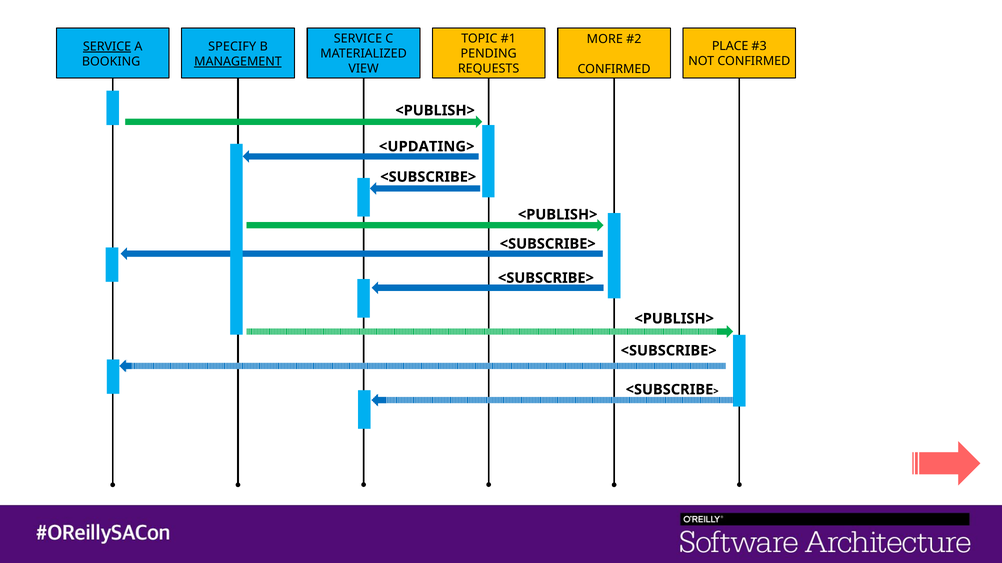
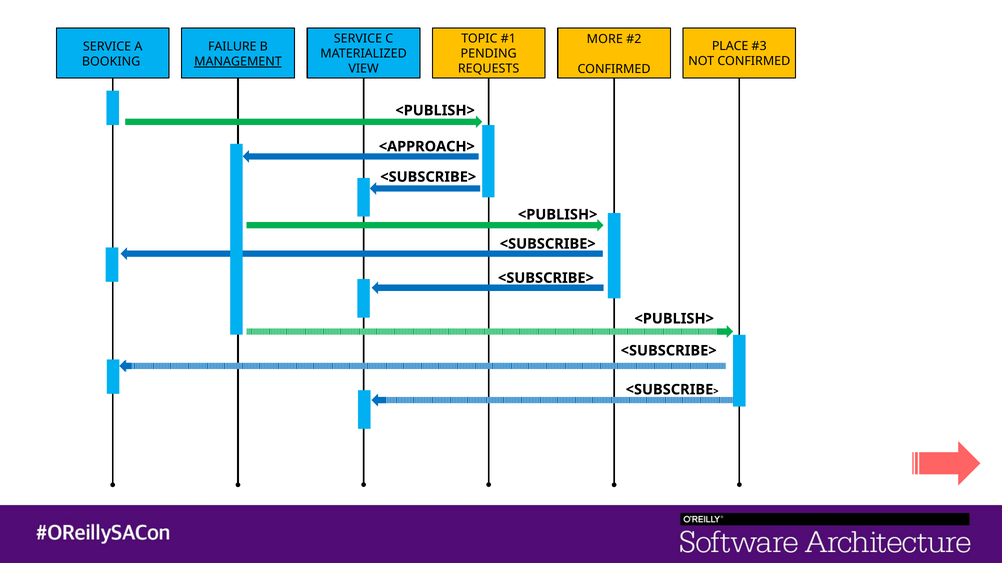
SERVICE underline: present -> none (107, 47)
SPECIFY: SPECIFY -> FAILURE (232, 47)
<UPDATING>: <UPDATING> -> <APPROACH> (427, 147)
